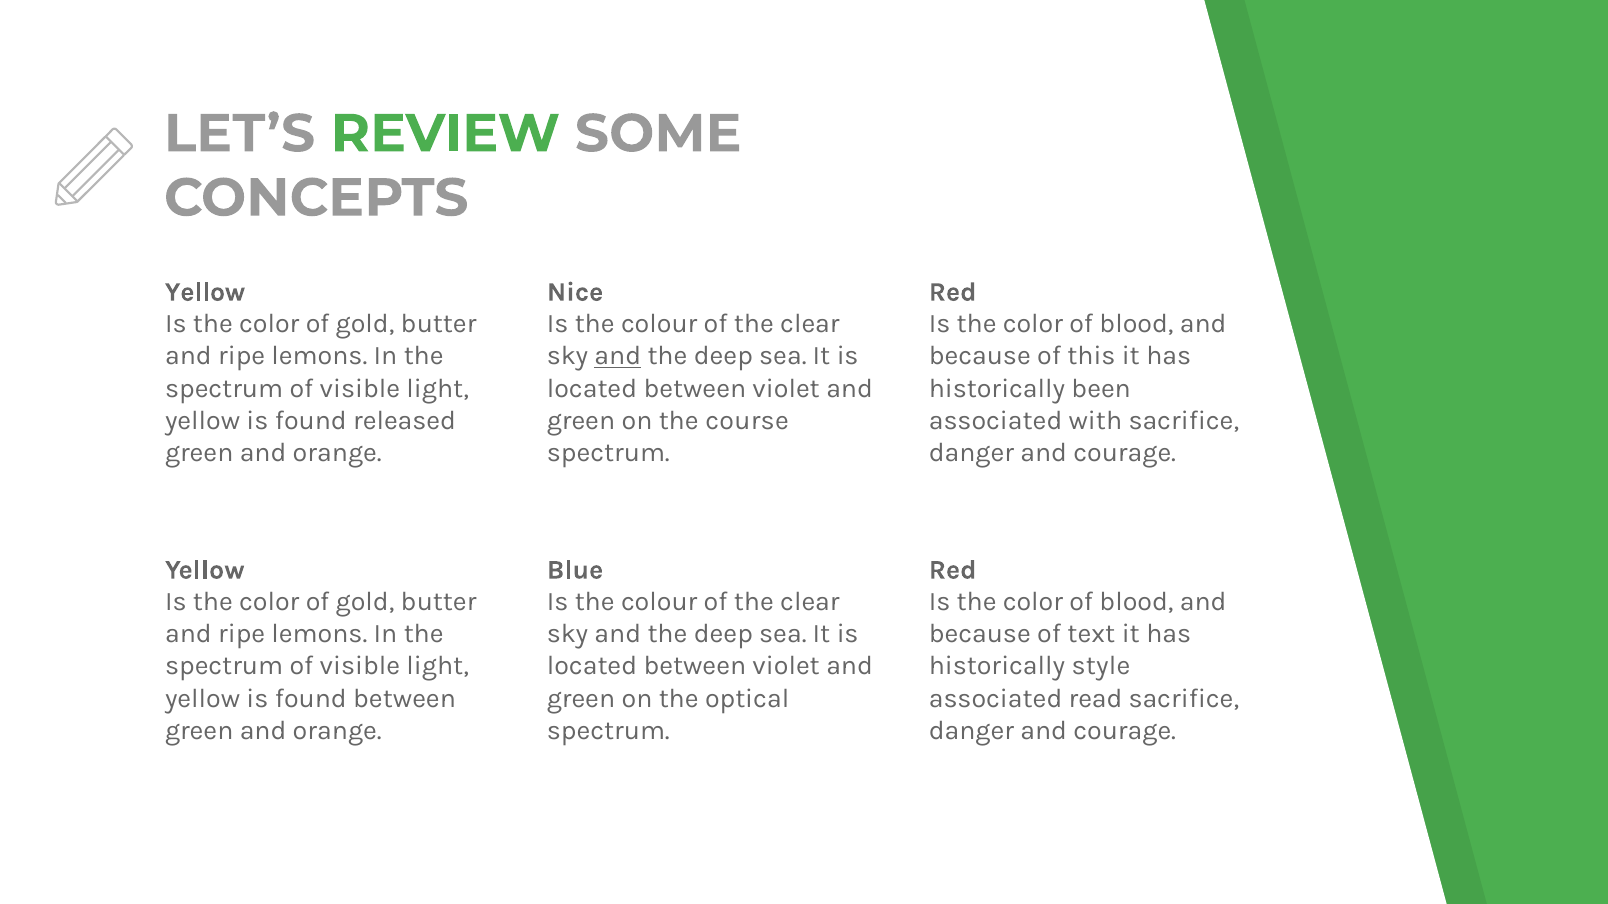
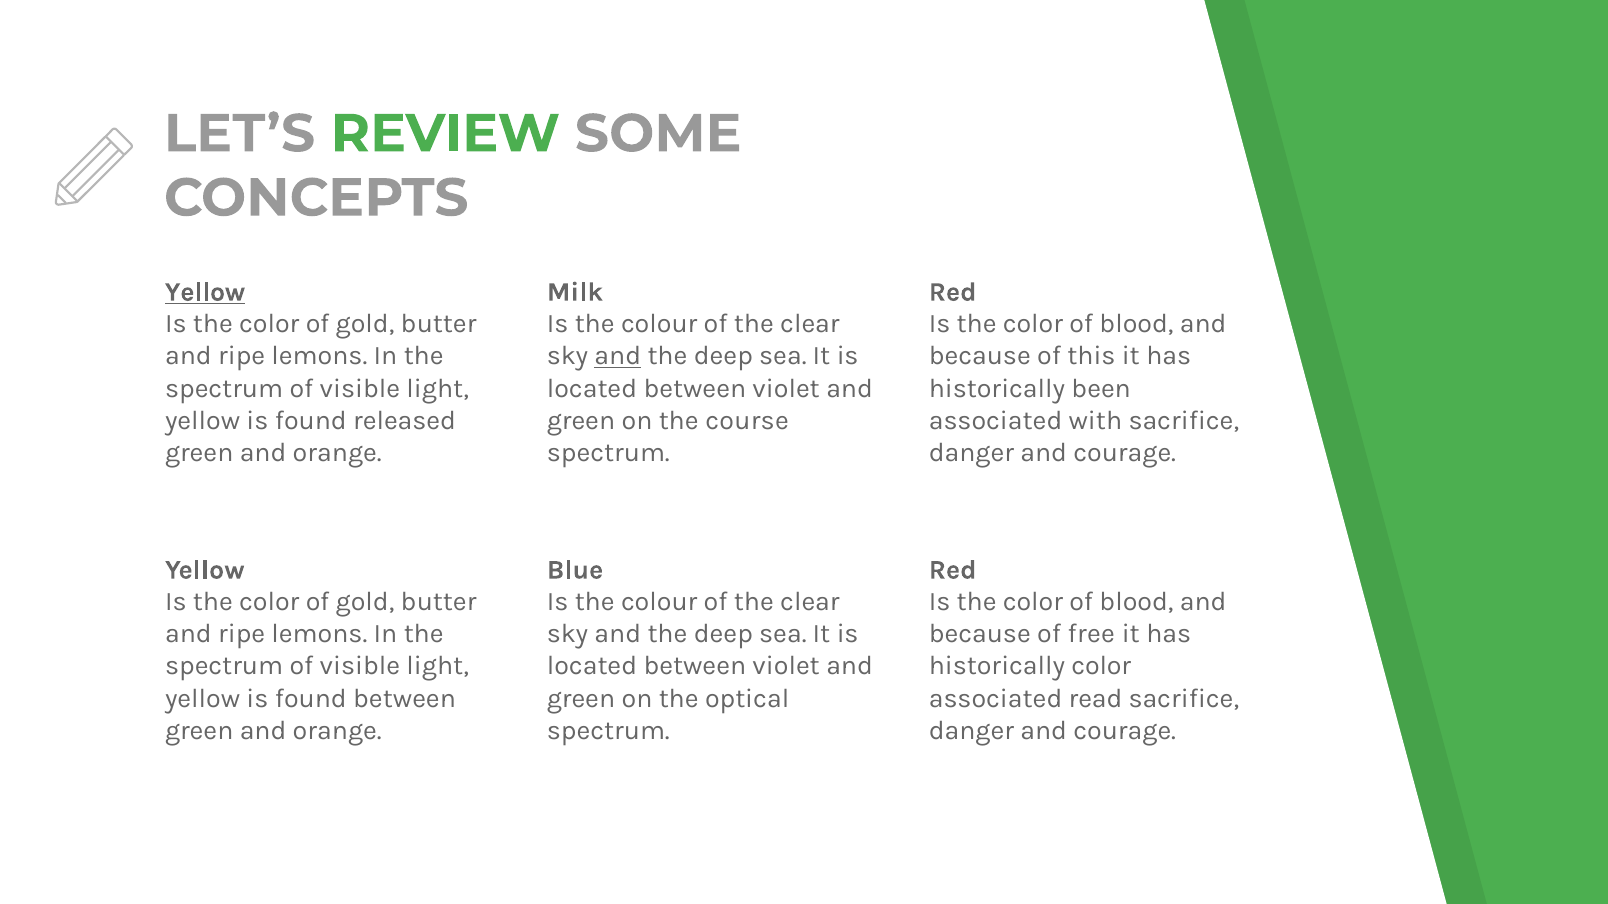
Yellow underline: none -> present (205, 292)
Nice: Nice -> Milk (575, 292)
text: text -> free (1091, 634)
historically style: style -> color (1101, 667)
